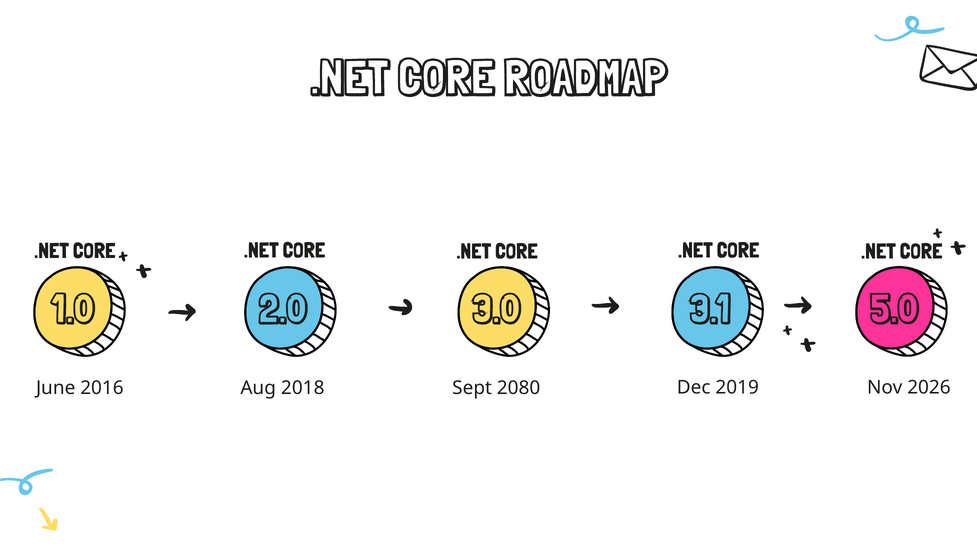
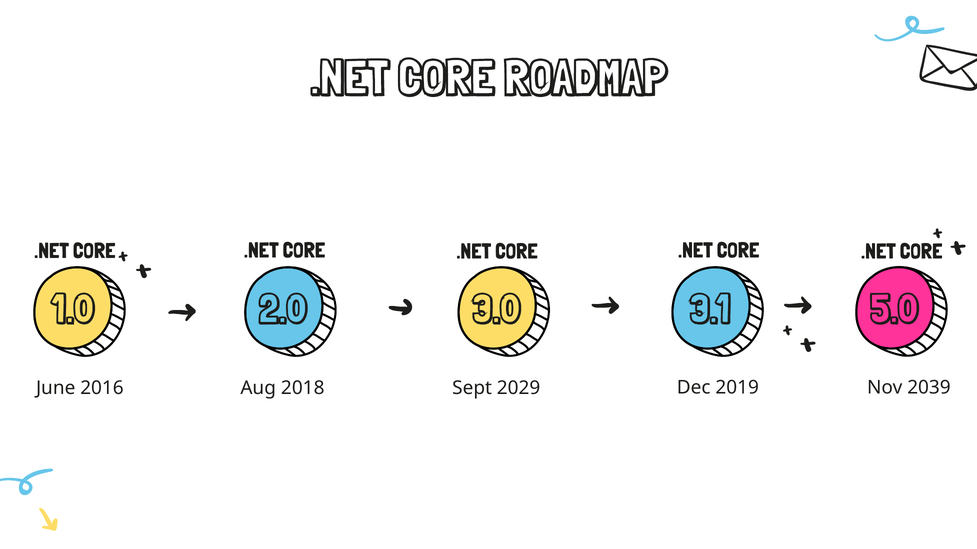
2080: 2080 -> 2029 (519, 388)
2026: 2026 -> 2039 (929, 388)
